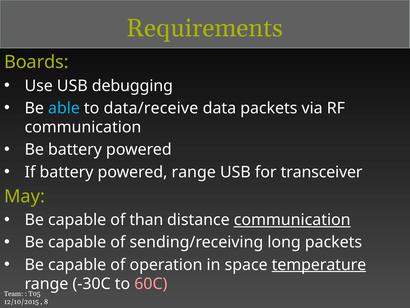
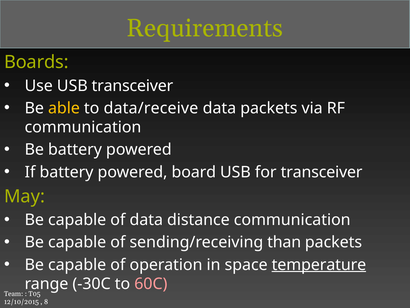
USB debugging: debugging -> transceiver (132, 86)
able colour: light blue -> yellow (64, 108)
powered range: range -> board (194, 172)
of than: than -> data (146, 220)
communication underline: present -> none (292, 220)
long: long -> than (284, 242)
